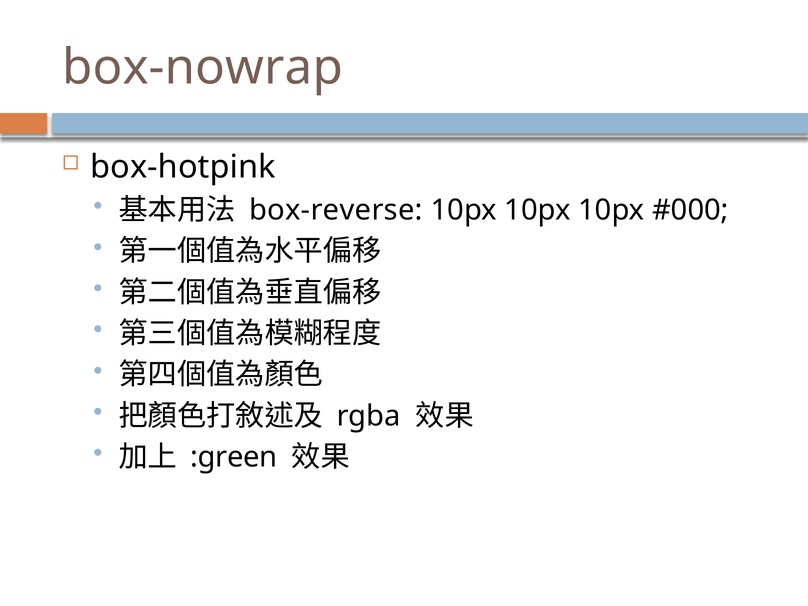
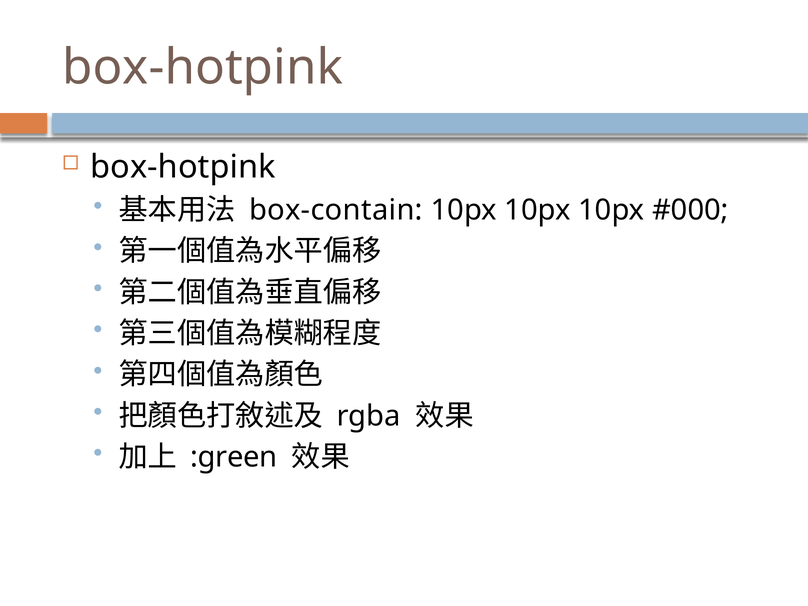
box-nowrap: box-nowrap -> box-hotpink (203, 67)
box-reverse: box-reverse -> box-contain (336, 210)
